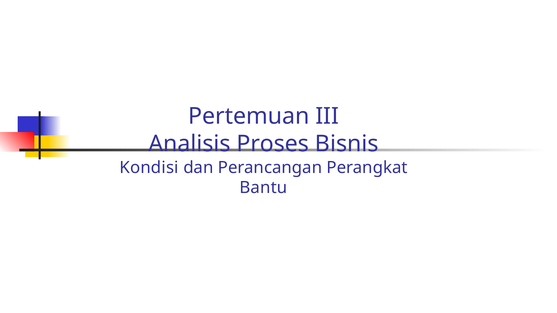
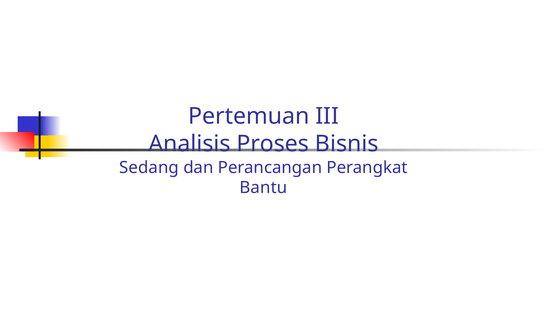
Kondisi: Kondisi -> Sedang (149, 168)
